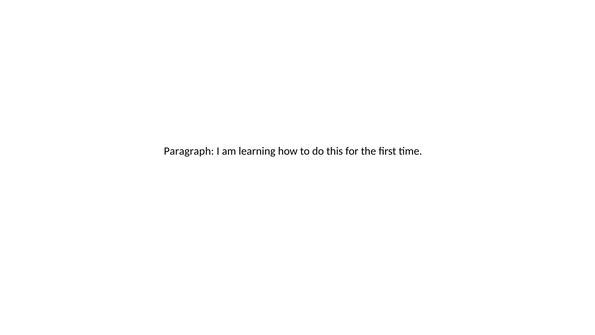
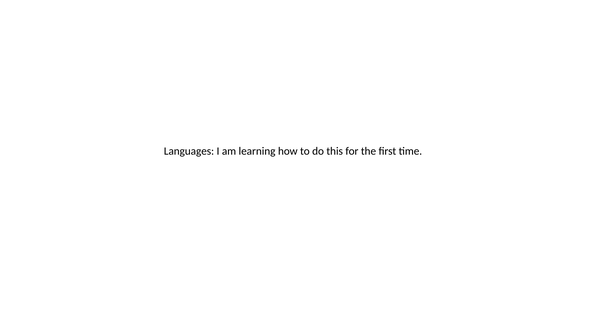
Paragraph: Paragraph -> Languages (189, 151)
